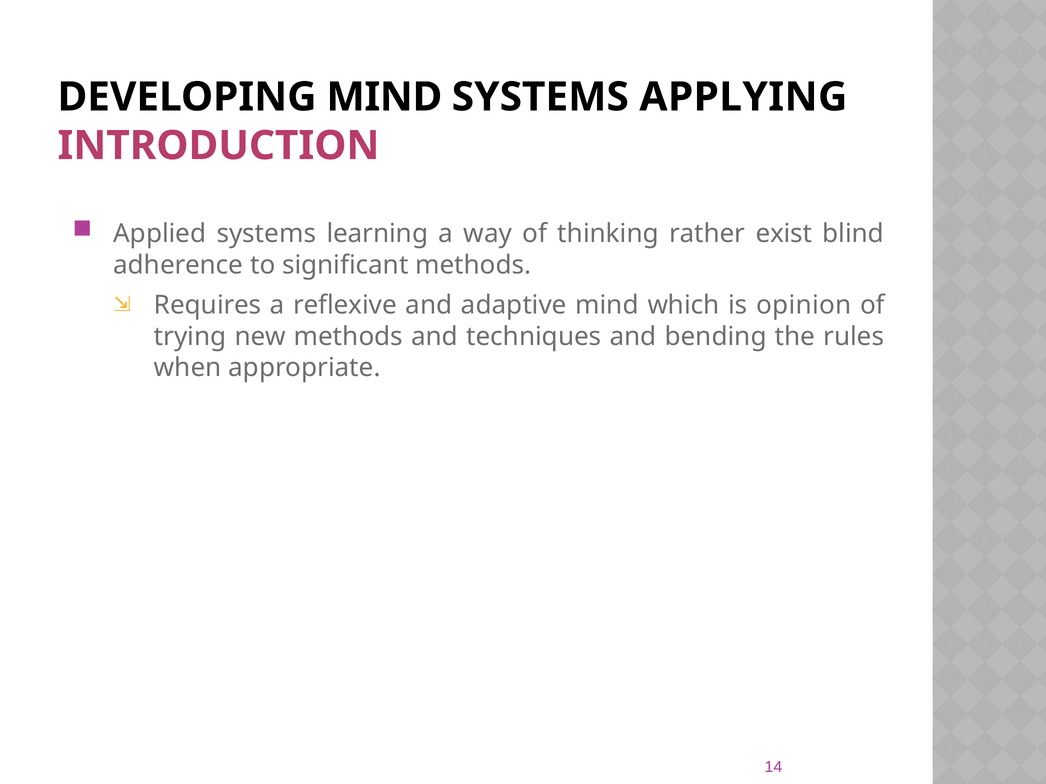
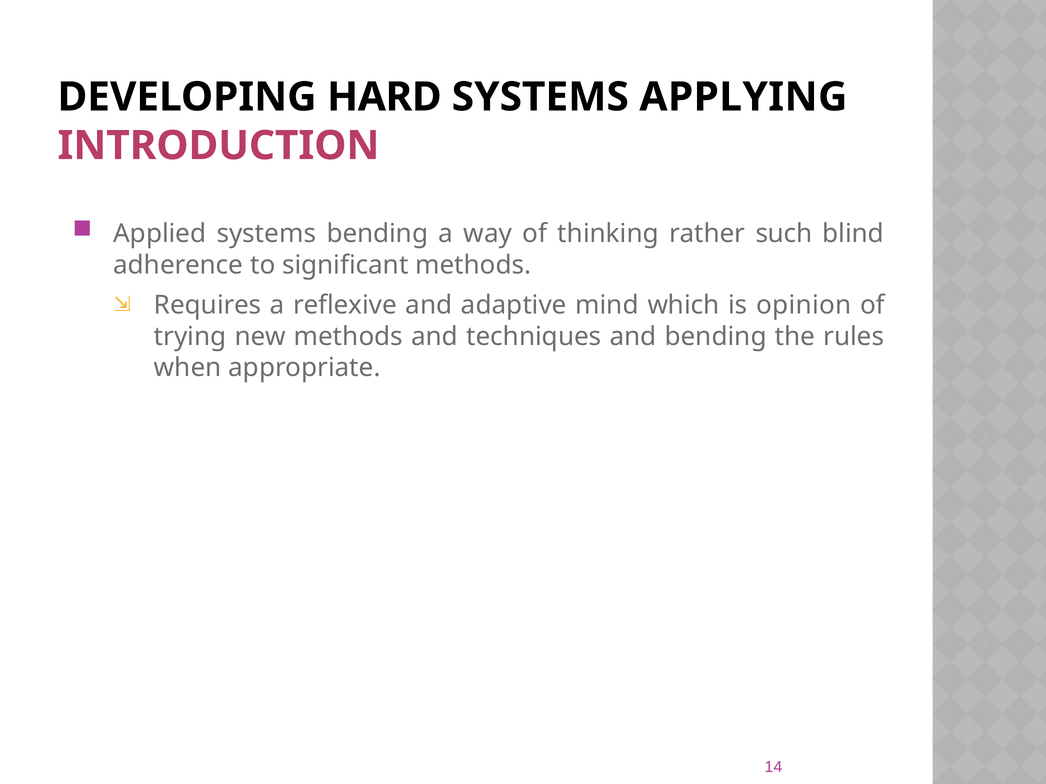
DEVELOPING MIND: MIND -> HARD (384, 97)
systems learning: learning -> bending (377, 234)
exist: exist -> such (784, 234)
